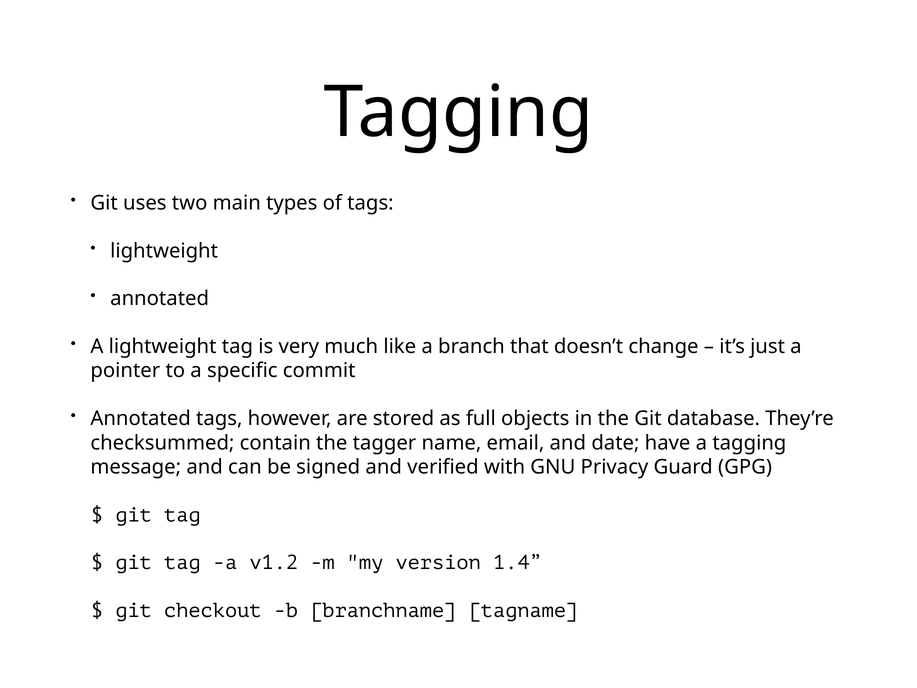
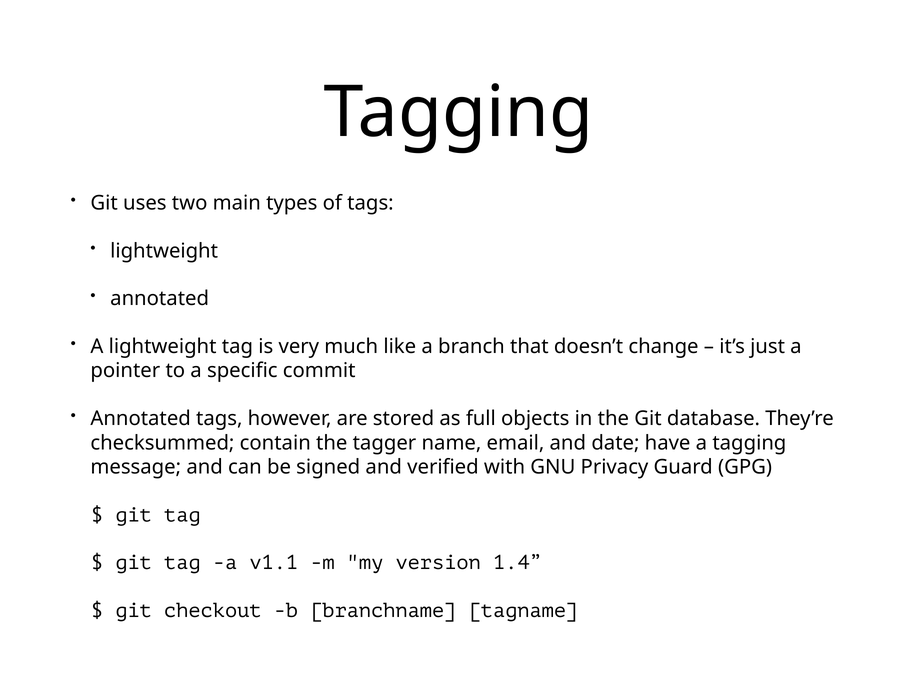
v1.2: v1.2 -> v1.1 (274, 562)
